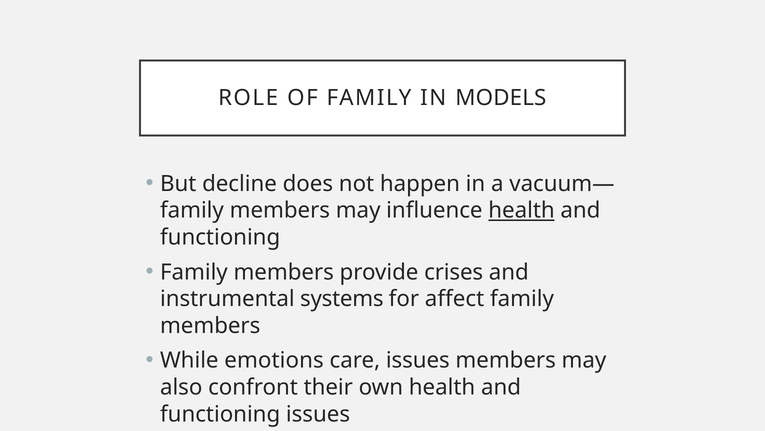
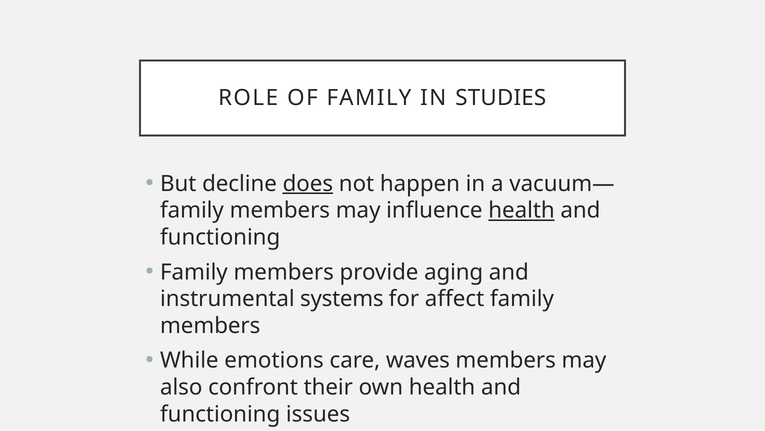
MODELS: MODELS -> STUDIES (501, 98)
does underline: none -> present (308, 183)
crises: crises -> aging (454, 272)
care issues: issues -> waves (418, 360)
